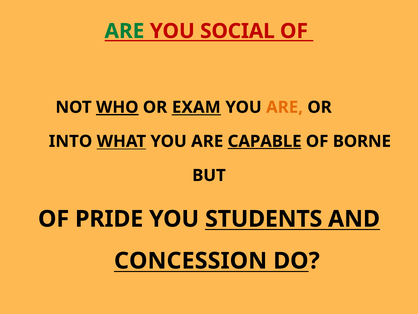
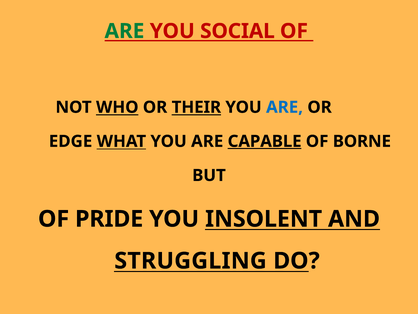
WHO underline: present -> none (117, 107)
EXAM: EXAM -> THEIR (196, 107)
ARE colour: orange -> blue (285, 107)
INTO: INTO -> EDGE (71, 141)
STUDENTS: STUDENTS -> INSOLENT (264, 219)
CONCESSION: CONCESSION -> STRUGGLING (191, 260)
